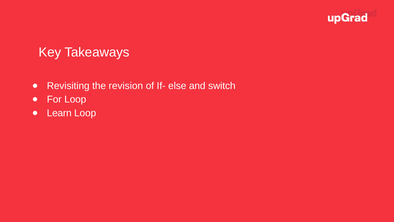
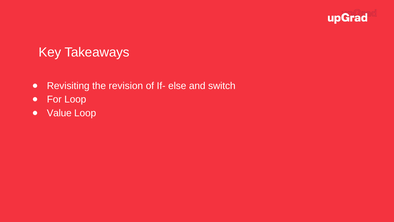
Learn: Learn -> Value (59, 113)
